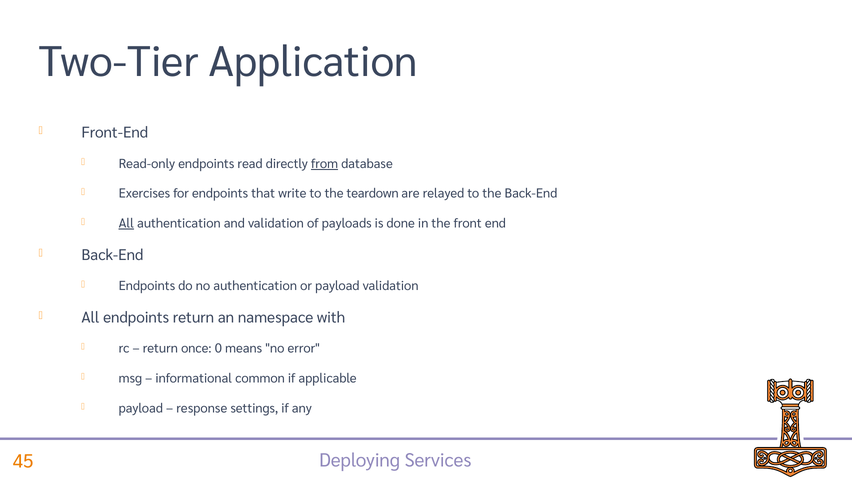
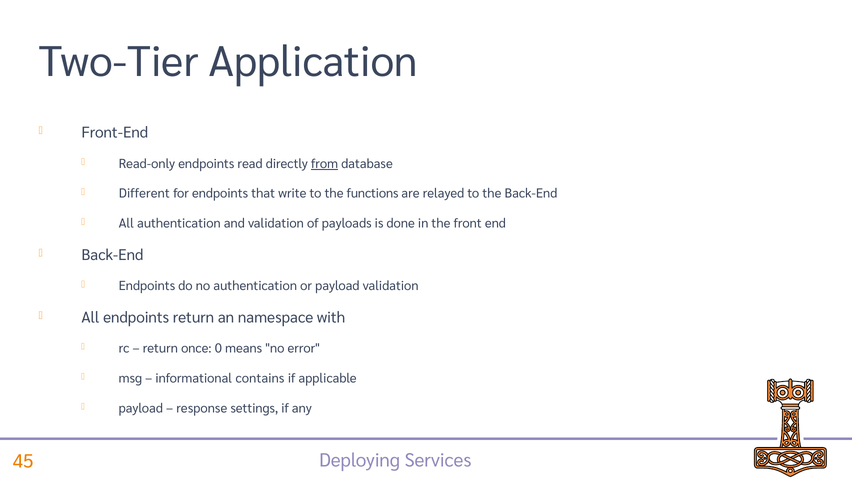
Exercises: Exercises -> Different (144, 193)
teardown: teardown -> functions (373, 193)
All underline: present -> none (126, 223)
common: common -> contains (260, 378)
